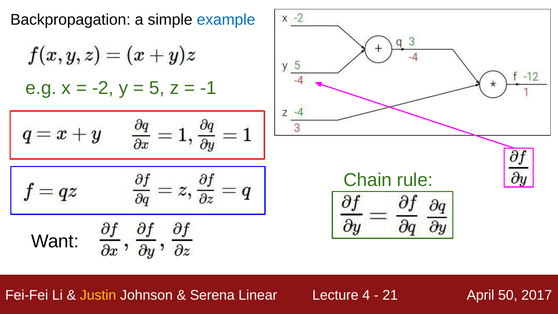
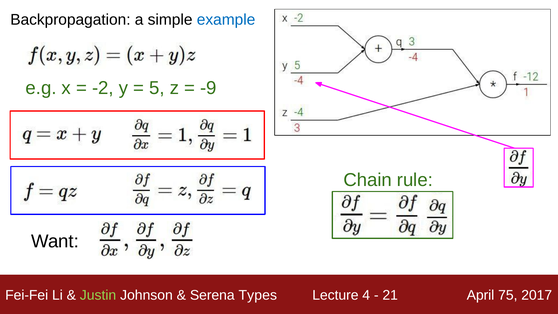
-1: -1 -> -9 (208, 88)
Justin colour: yellow -> light green (98, 295)
Linear: Linear -> Types (258, 295)
50: 50 -> 75 (508, 295)
